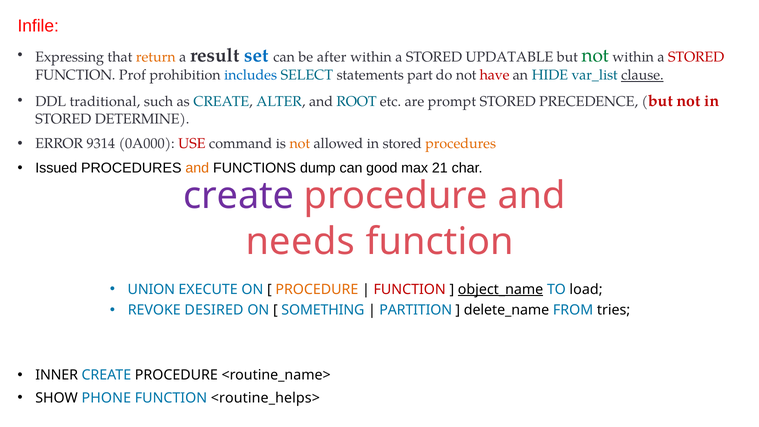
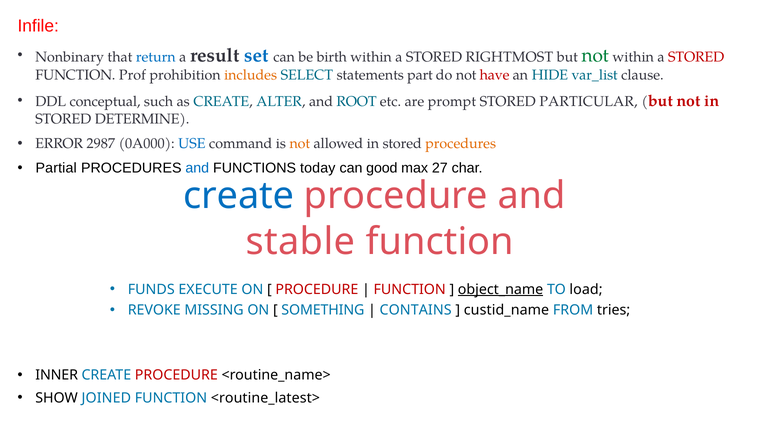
Expressing: Expressing -> Nonbinary (70, 57)
return colour: orange -> blue (156, 57)
after: after -> birth (332, 57)
UPDATABLE: UPDATABLE -> RIGHTMOST (509, 57)
includes colour: blue -> orange (251, 75)
clause underline: present -> none (642, 75)
traditional: traditional -> conceptual (105, 102)
PRECEDENCE: PRECEDENCE -> PARTICULAR (589, 102)
9314: 9314 -> 2987 (101, 144)
USE colour: red -> blue (192, 144)
Issued: Issued -> Partial (56, 168)
and colour: orange -> blue (197, 168)
dump: dump -> today (318, 168)
21: 21 -> 27 (440, 168)
create colour: purple -> blue (239, 196)
needs: needs -> stable (300, 241)
UNION: UNION -> FUNDS (151, 289)
PROCEDURE colour: orange -> red (317, 289)
DESIRED: DESIRED -> MISSING (214, 310)
PARTITION: PARTITION -> CONTAINS (416, 310)
delete_name: delete_name -> custid_name (506, 310)
PROCEDURE colour: black -> red (176, 375)
PHONE: PHONE -> JOINED (106, 398)
<routine_helps>: <routine_helps> -> <routine_latest> (265, 398)
